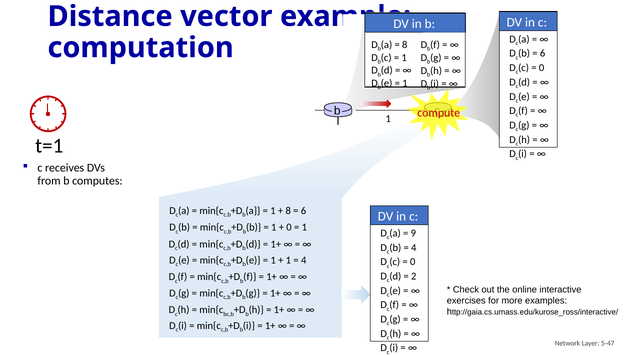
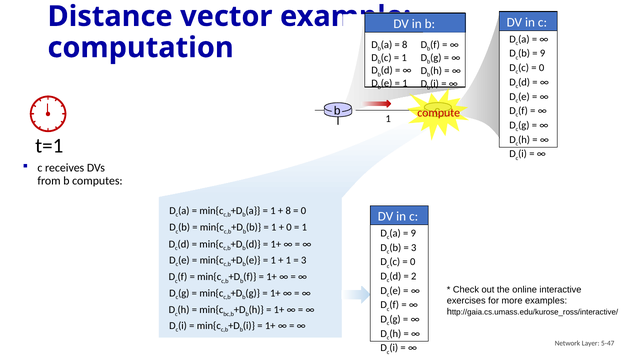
6: 6 -> 9 (543, 53)
6: 6 -> 0 (303, 211)
4: 4 -> 3 (414, 248)
4: 4 -> 3 (304, 260)
